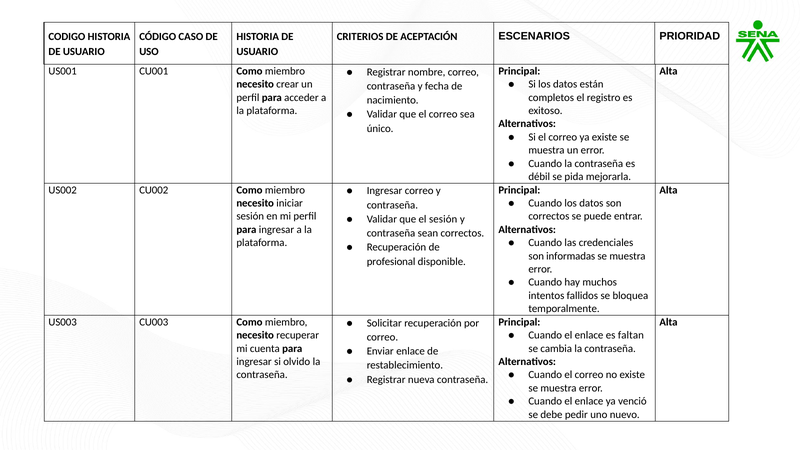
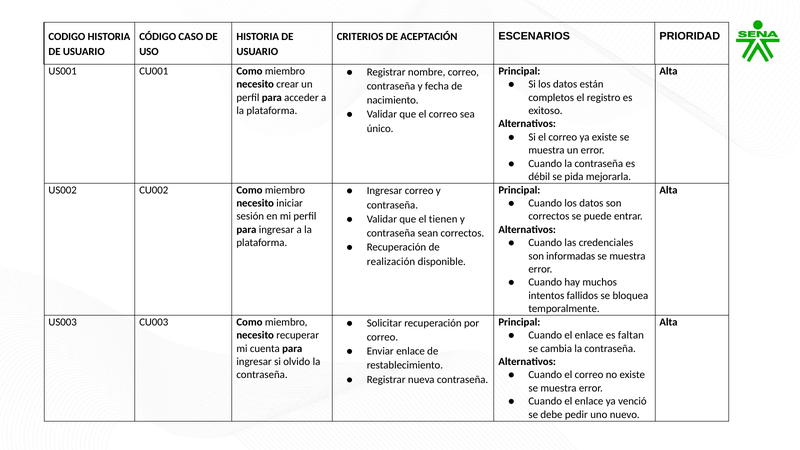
el sesión: sesión -> tienen (443, 219)
profesional: profesional -> realización (391, 262)
